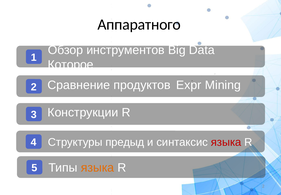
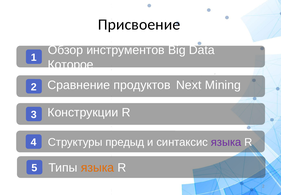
Аппаратного: Аппаратного -> Присвоение (139, 25)
Expr: Expr -> Next (189, 85)
языка colour: red -> purple (226, 142)
